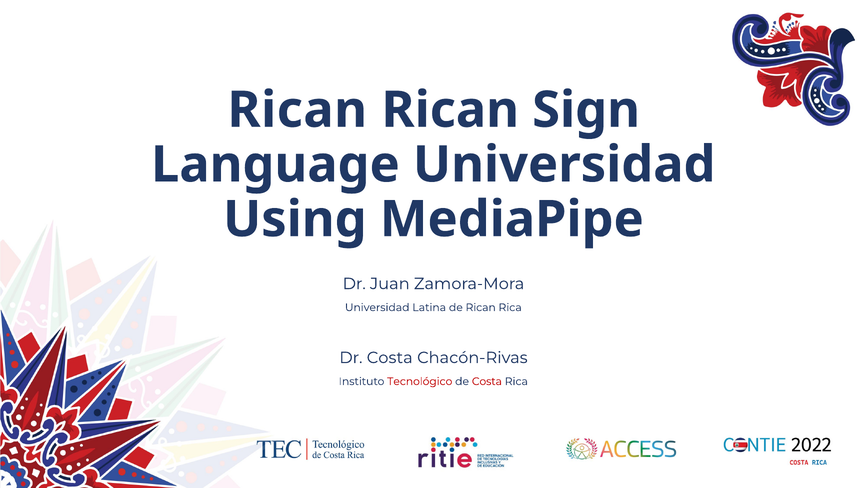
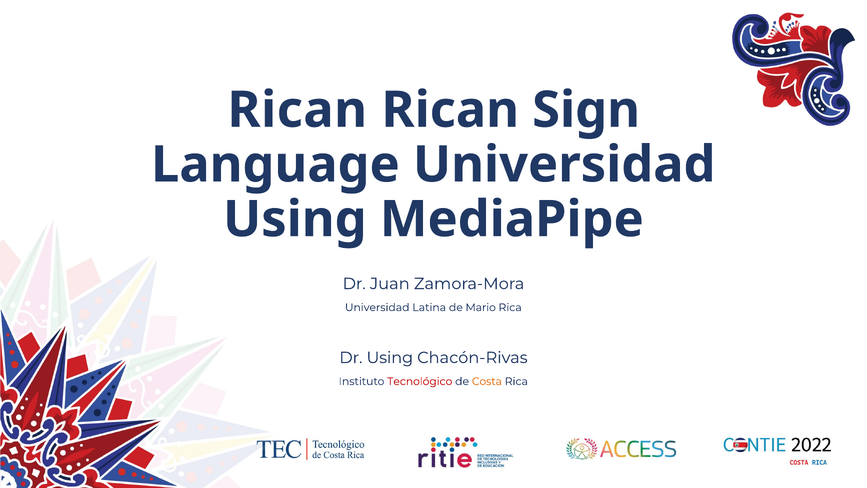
de Rican: Rican -> Mario (481, 307)
Dr Costa: Costa -> Using (390, 357)
Costa colour: red -> orange (487, 381)
